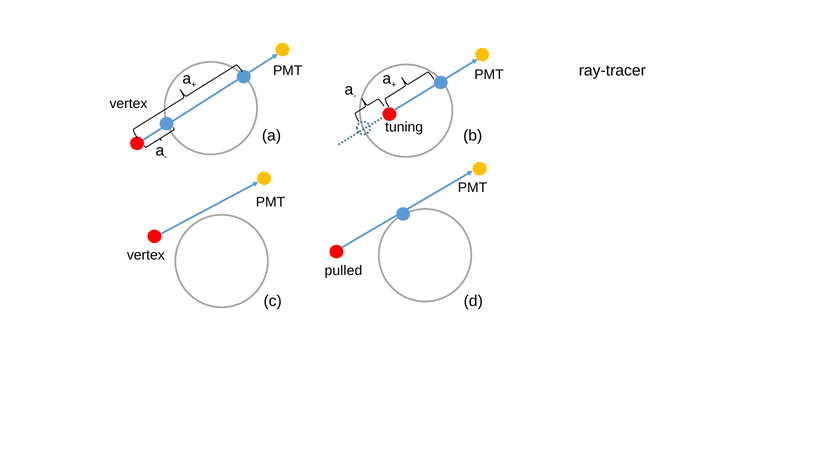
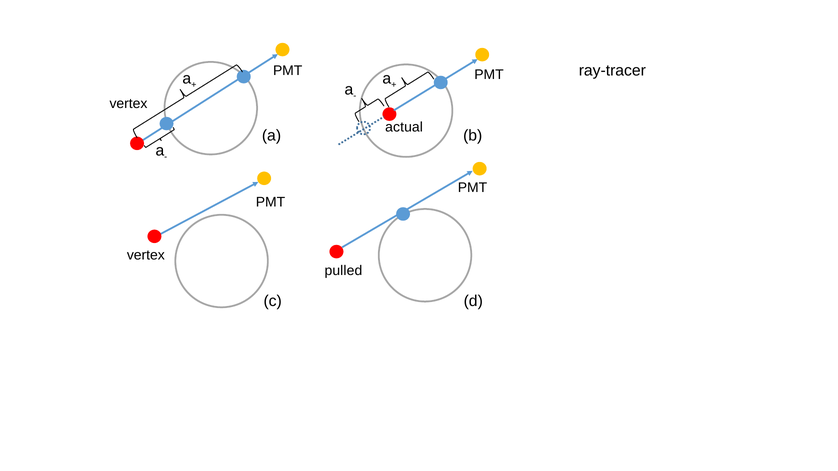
tuning: tuning -> actual (404, 127)
